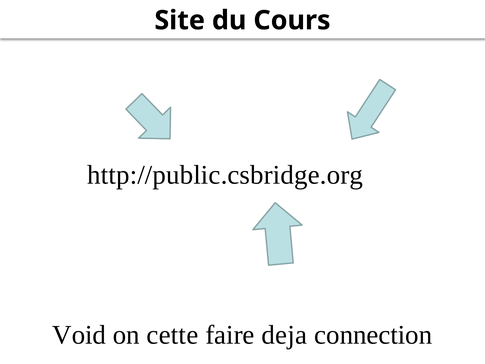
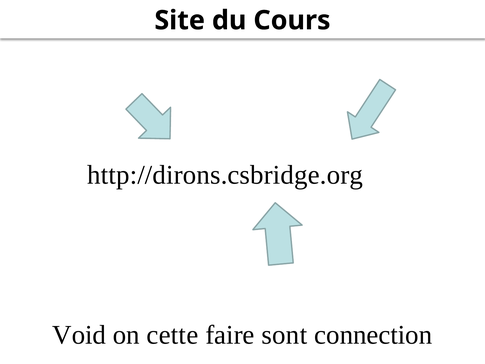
http://public.csbridge.org: http://public.csbridge.org -> http://dirons.csbridge.org (225, 175)
deja: deja -> sont (284, 335)
